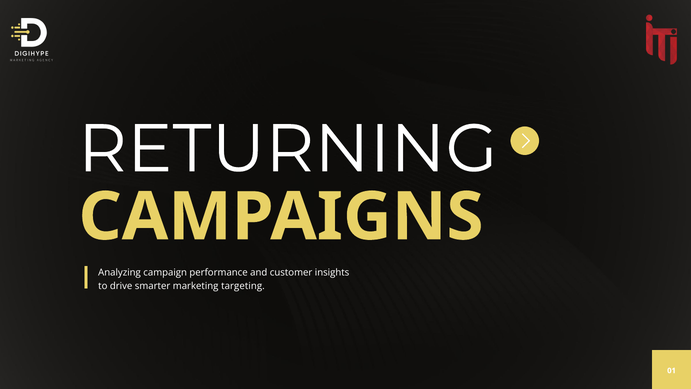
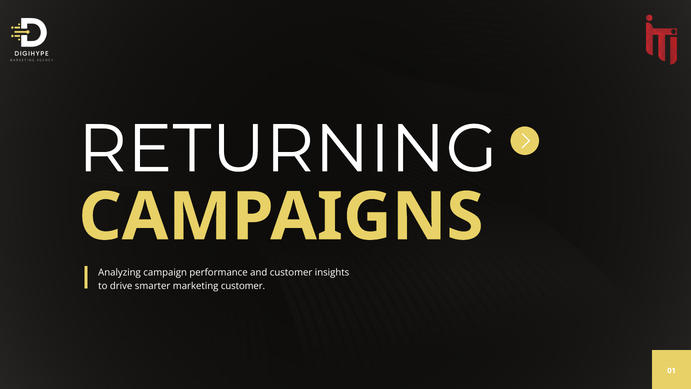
marketing targeting: targeting -> customer (243, 286)
